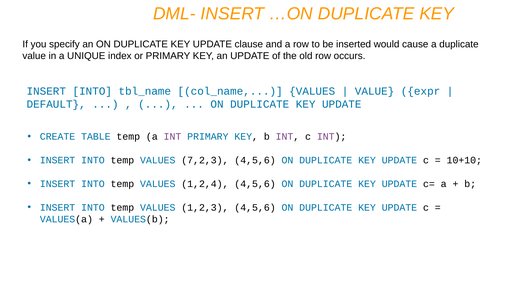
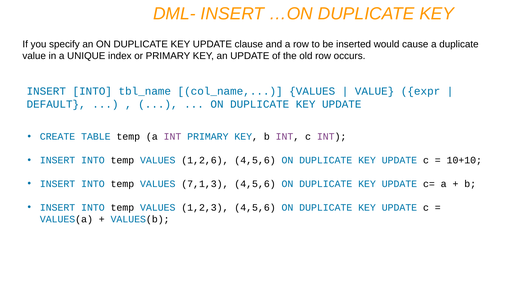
7,2,3: 7,2,3 -> 1,2,6 (205, 160)
1,2,4: 1,2,4 -> 7,1,3 (205, 184)
